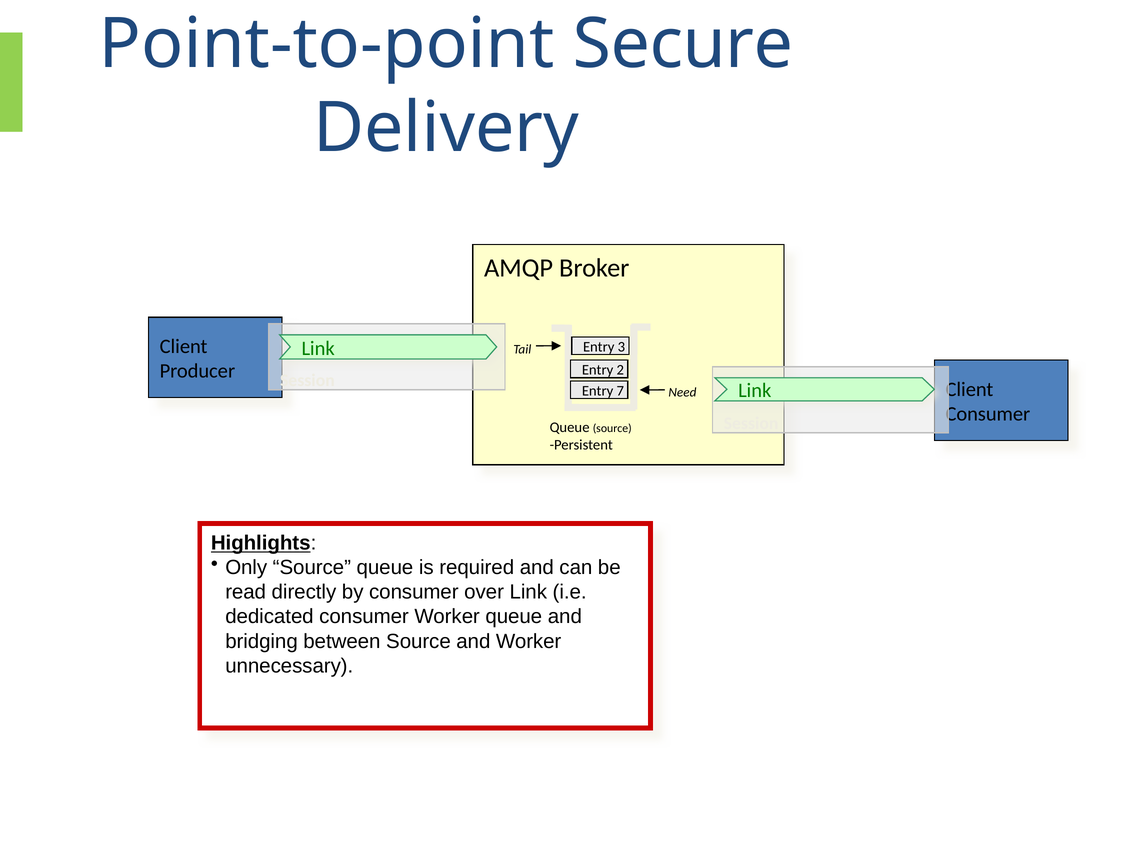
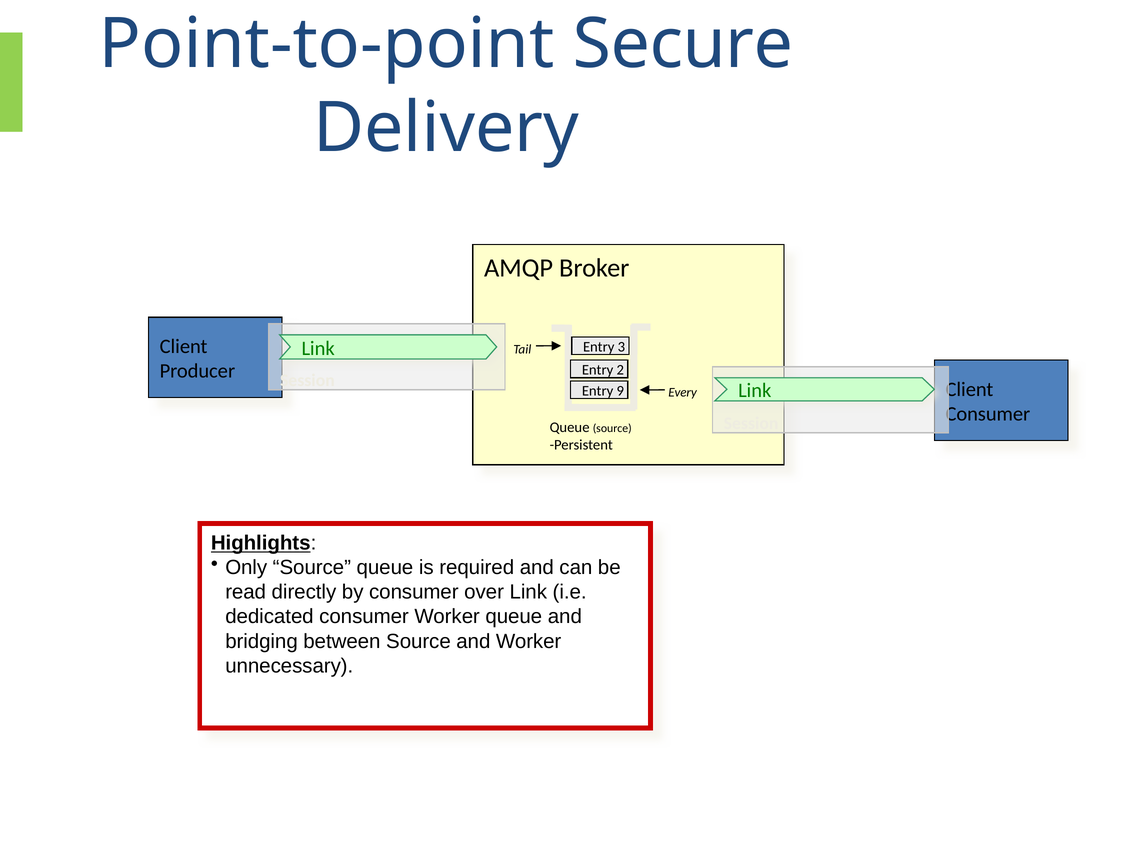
7: 7 -> 9 (620, 391)
Need: Need -> Every (683, 392)
